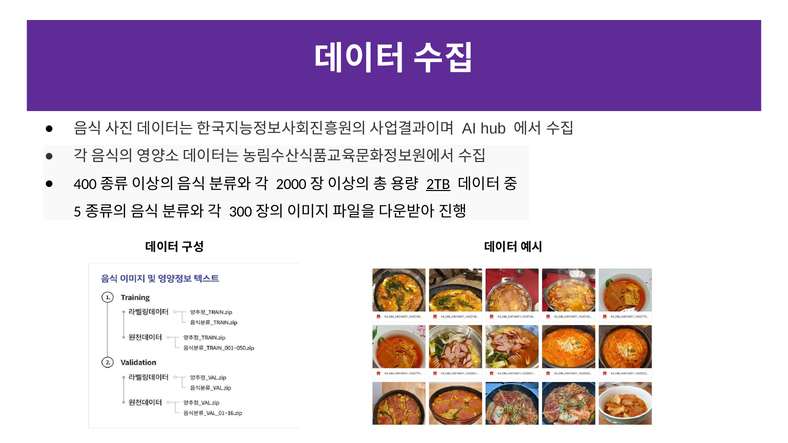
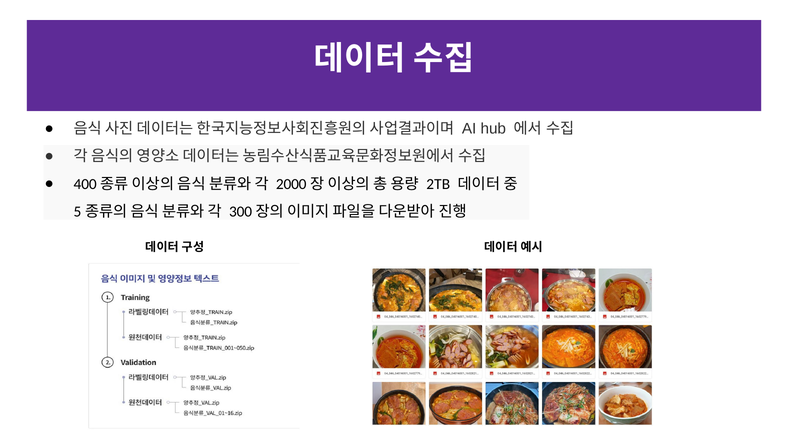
2TB underline: present -> none (438, 184)
